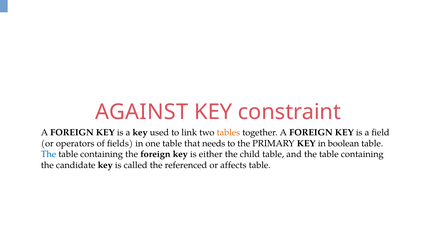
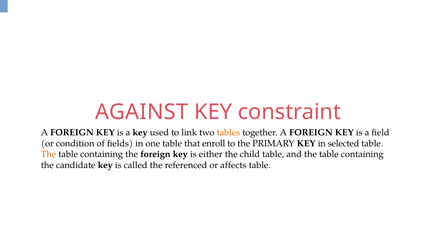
operators: operators -> condition (75, 144)
needs: needs -> enroll (214, 144)
boolean: boolean -> selected (344, 144)
The colour: blue -> orange (49, 154)
